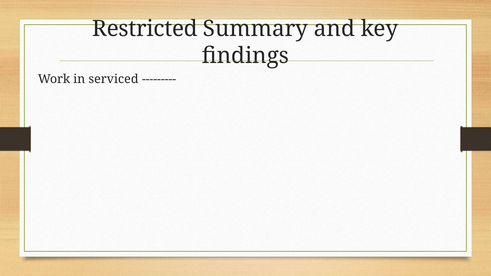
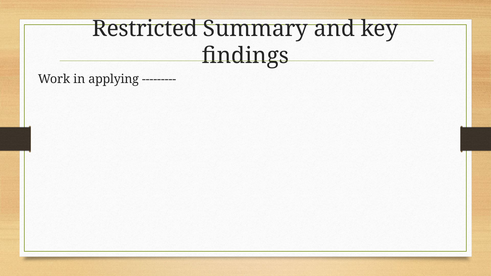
serviced: serviced -> applying (114, 79)
